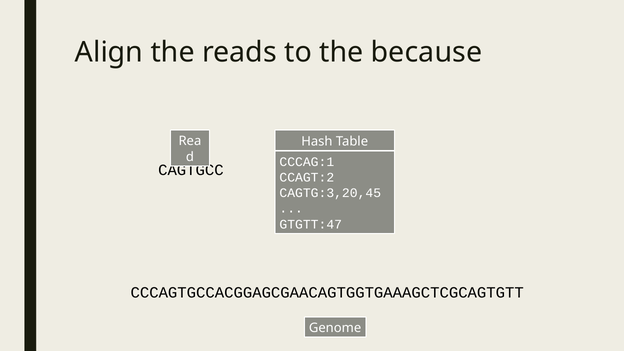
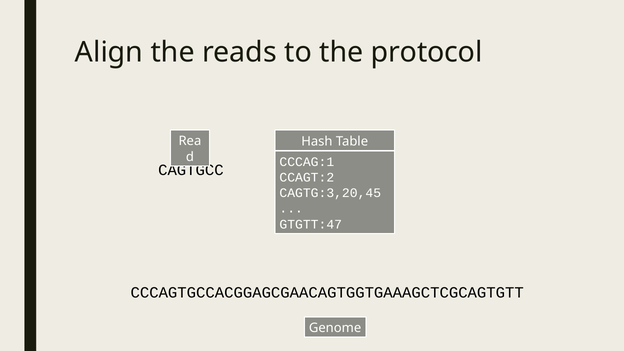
because: because -> protocol (427, 52)
